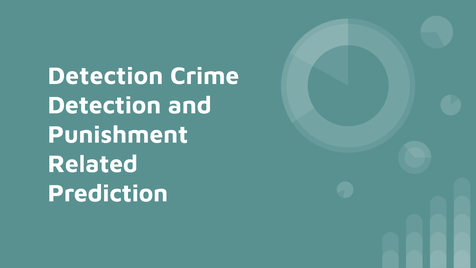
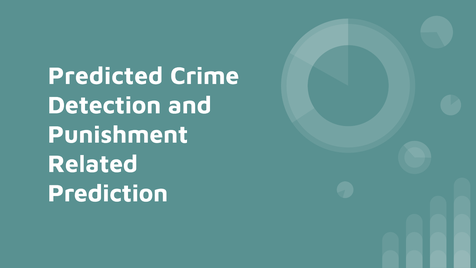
Detection: Detection -> Predicted (105, 76)
